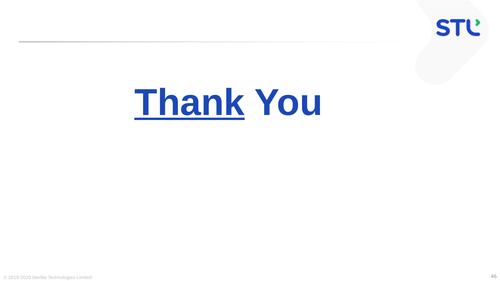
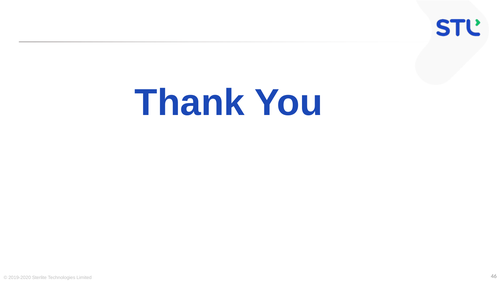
Thank underline: present -> none (190, 103)
